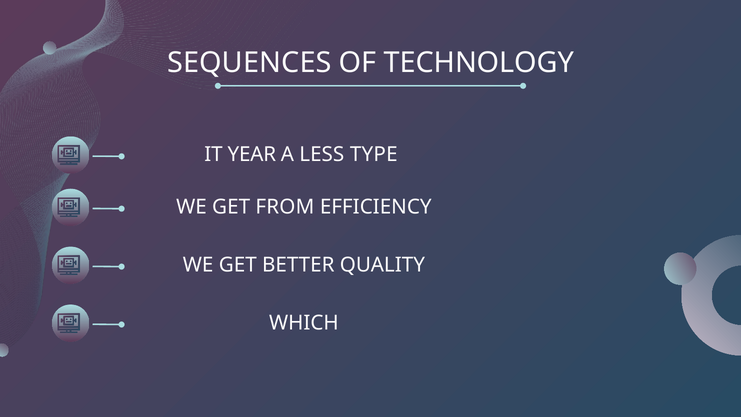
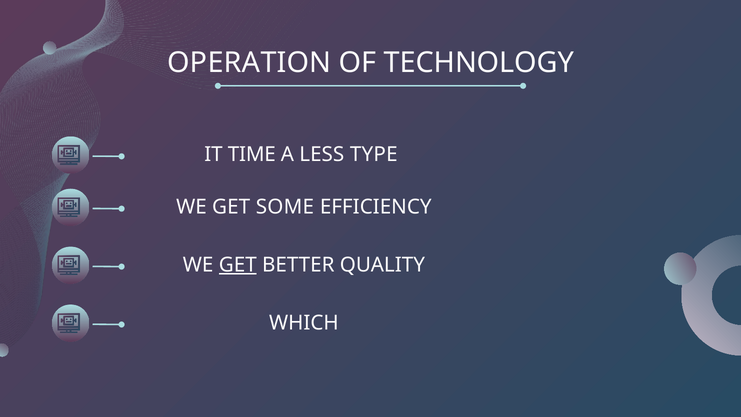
SEQUENCES: SEQUENCES -> OPERATION (249, 63)
YEAR: YEAR -> TIME (252, 155)
FROM: FROM -> SOME (285, 207)
GET underline: none -> present (238, 265)
